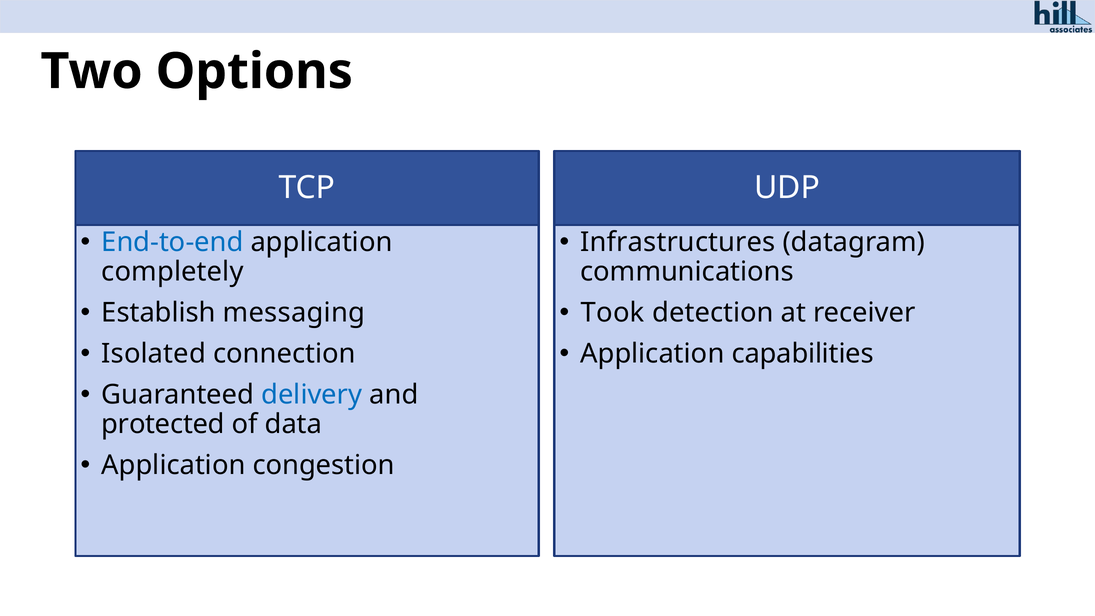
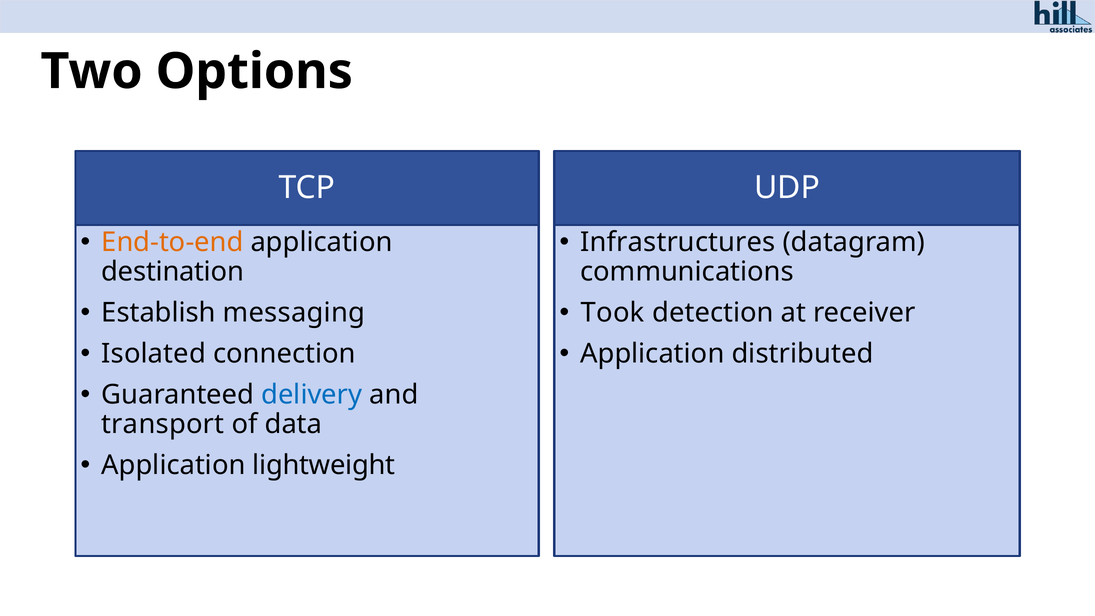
End-to-end colour: blue -> orange (172, 242)
completely: completely -> destination (173, 272)
capabilities: capabilities -> distributed (803, 354)
protected: protected -> transport (163, 424)
congestion: congestion -> lightweight (324, 465)
